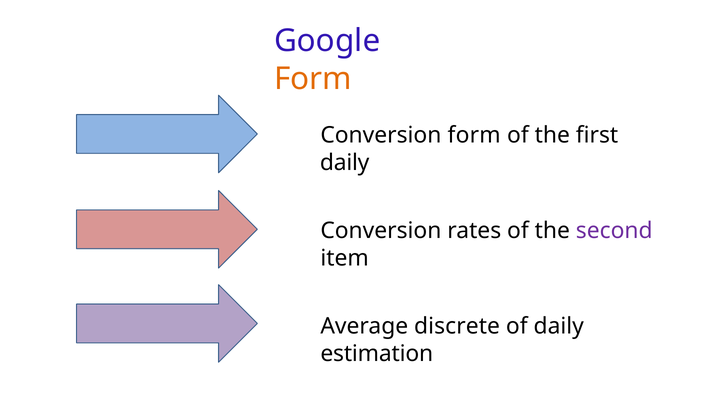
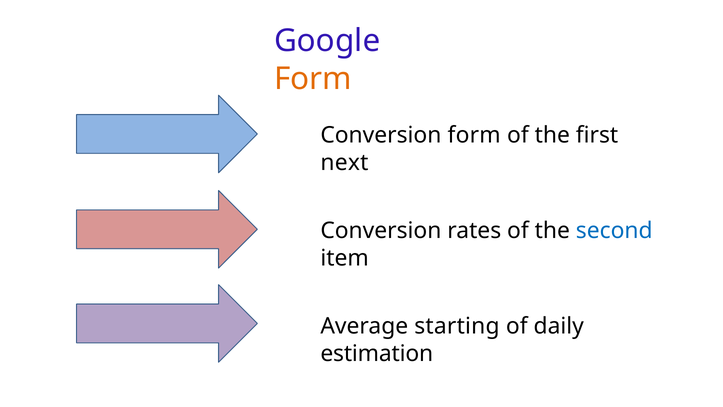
daily: daily -> next (344, 163)
second colour: purple -> blue (614, 231)
discrete: discrete -> starting (457, 326)
